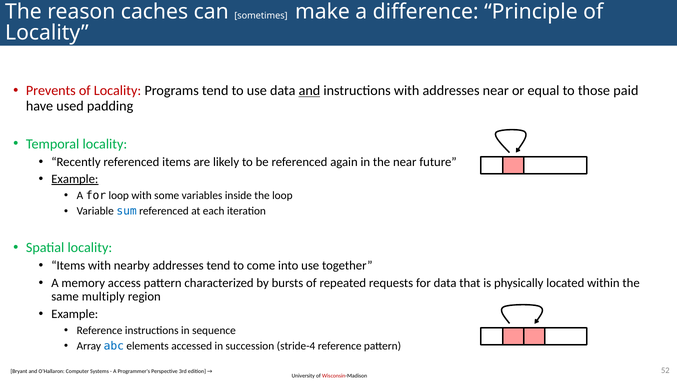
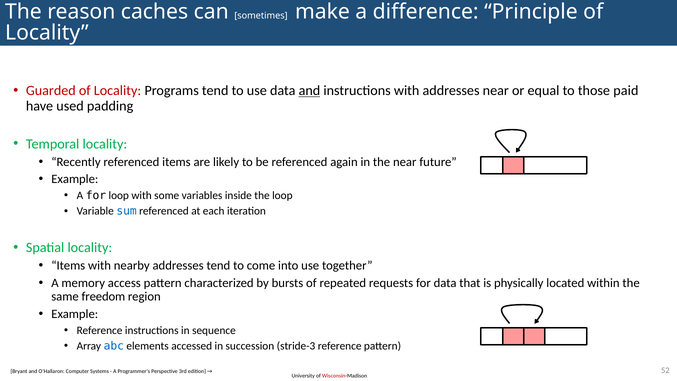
Prevents: Prevents -> Guarded (51, 91)
Example underline: present -> none (75, 179)
multiply: multiply -> freedom (103, 297)
stride-4: stride-4 -> stride-3 (296, 346)
